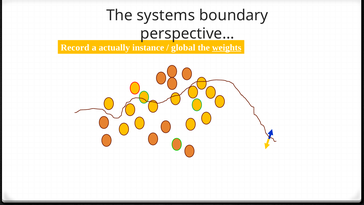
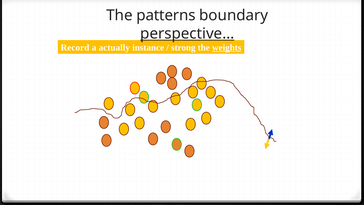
systems: systems -> patterns (166, 15)
perspective… underline: none -> present (187, 34)
global: global -> strong (183, 47)
